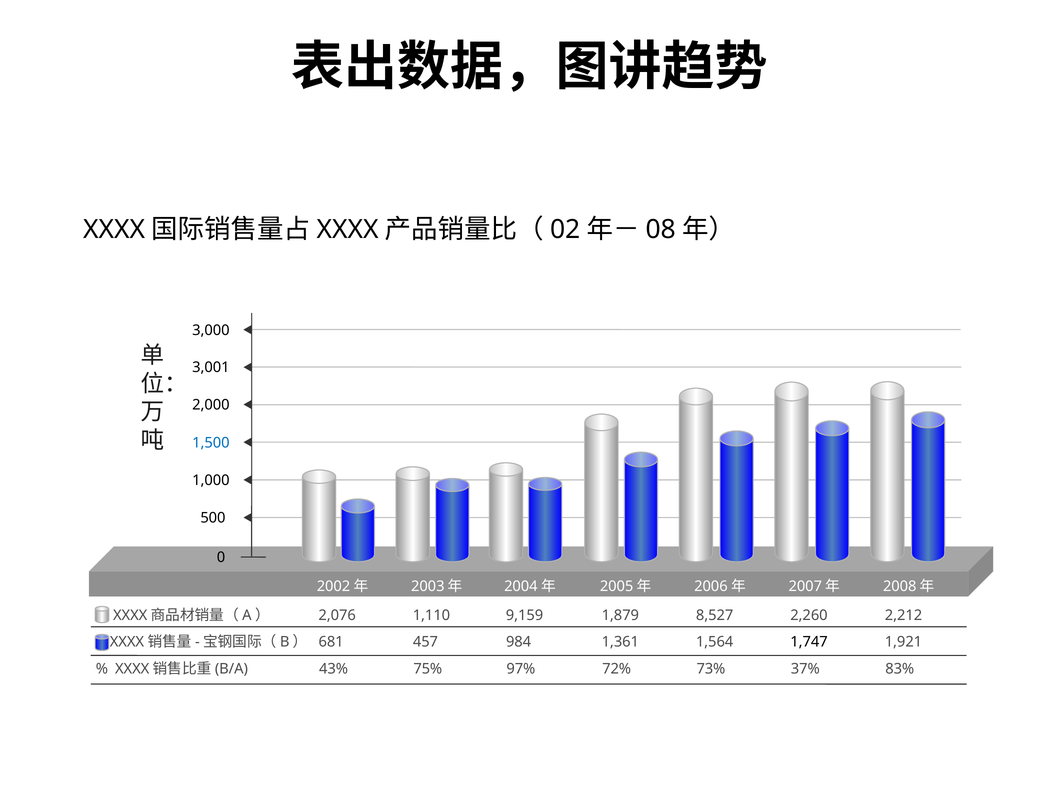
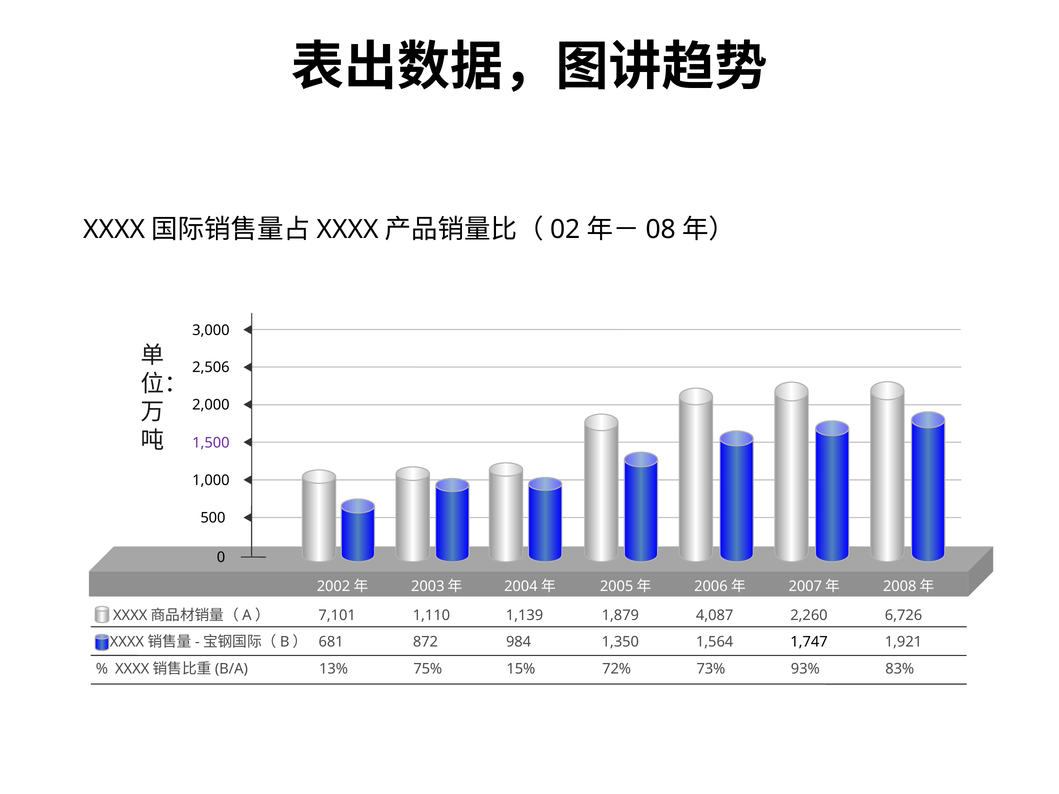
3,001: 3,001 -> 2,506 (211, 368)
1,500 colour: blue -> purple (211, 443)
2,076: 2,076 -> 7,101 (337, 615)
9,159: 9,159 -> 1,139 (525, 615)
8,527: 8,527 -> 4,087 (715, 615)
2,212: 2,212 -> 6,726 (903, 615)
457: 457 -> 872 (425, 642)
1,361: 1,361 -> 1,350 (620, 642)
43%: 43% -> 13% (334, 669)
97%: 97% -> 15% (521, 669)
37%: 37% -> 93% (805, 669)
